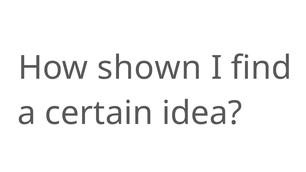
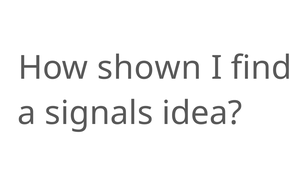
certain: certain -> signals (99, 113)
